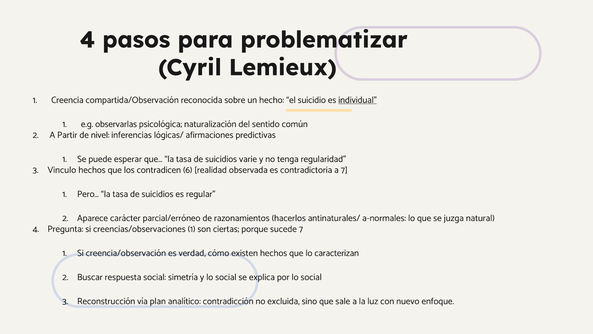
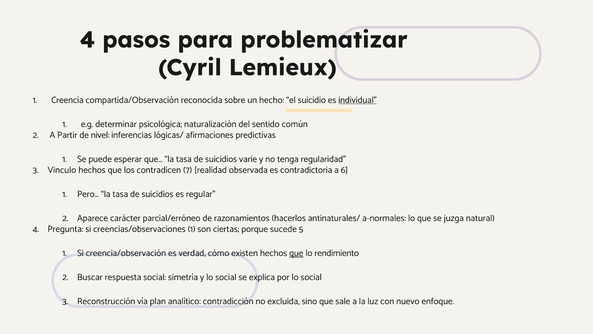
observarlas: observarlas -> determinar (116, 124)
6: 6 -> 7 (188, 170)
a 7: 7 -> 6 (344, 170)
sucede 7: 7 -> 5 (301, 229)
que underline: none -> present (296, 253)
caracterizan: caracterizan -> rendimiento (337, 253)
